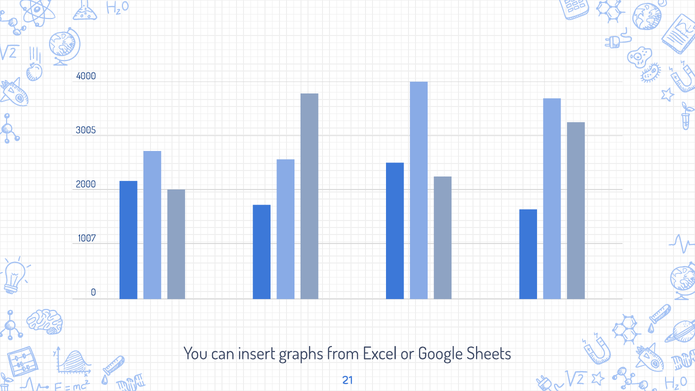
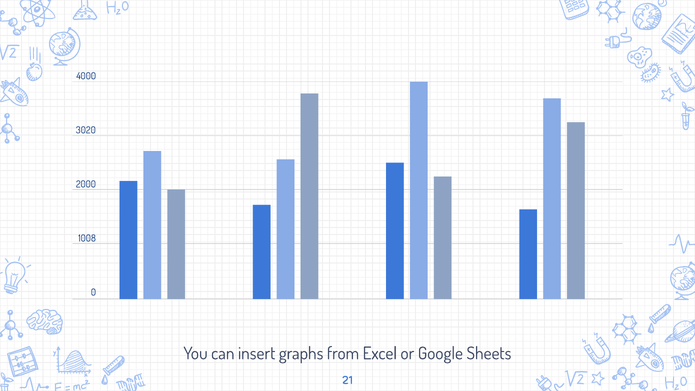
3005: 3005 -> 3020 (86, 130)
1007: 1007 -> 1008 (87, 238)
